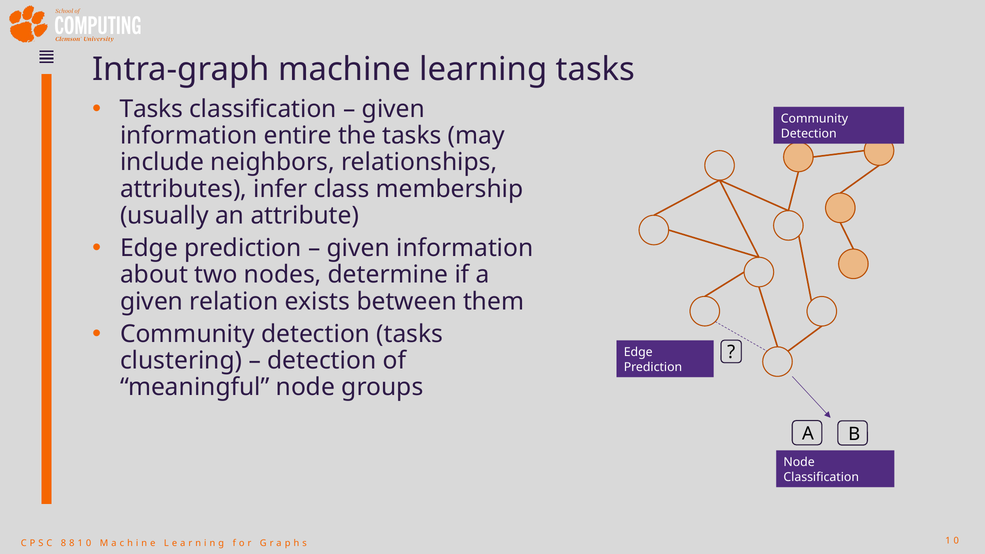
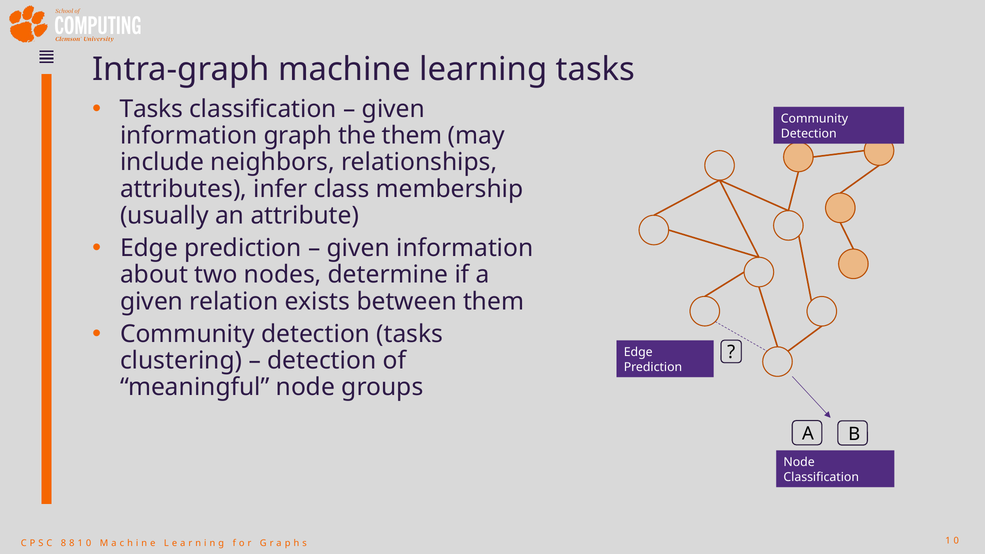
entire: entire -> graph (298, 136)
the tasks: tasks -> them (412, 136)
